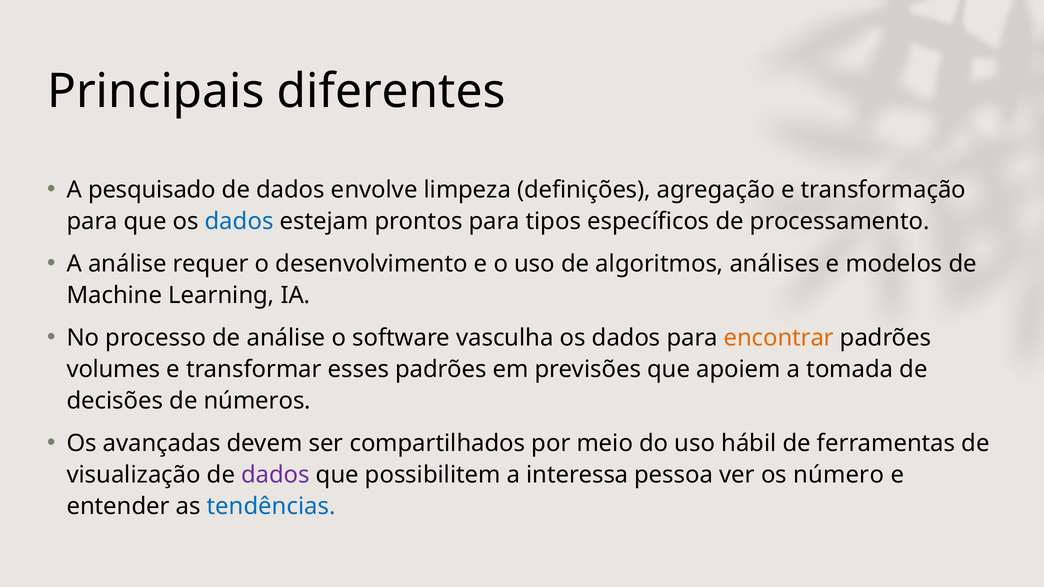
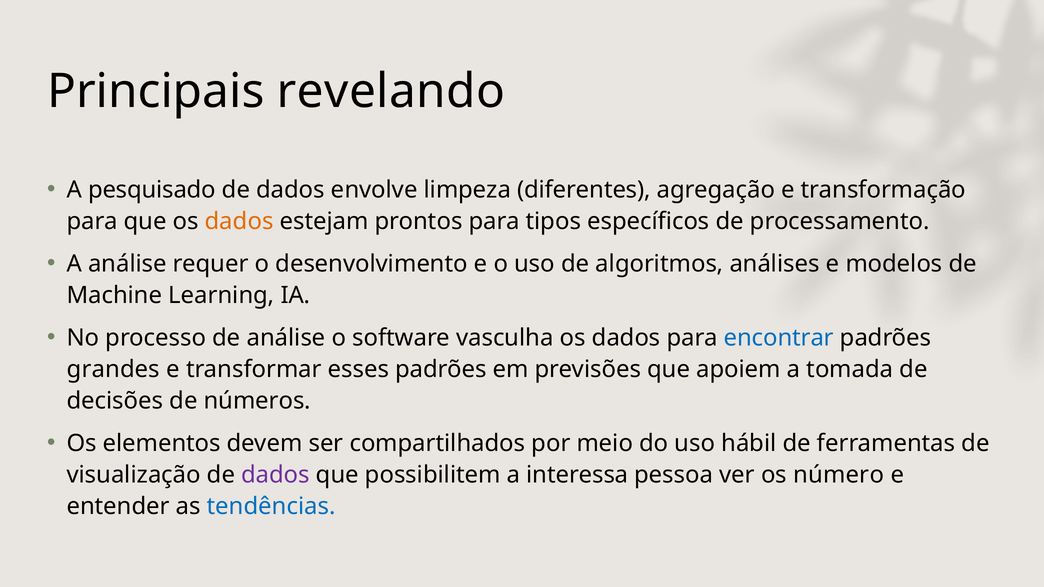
diferentes: diferentes -> revelando (391, 91)
definições: definições -> diferentes (584, 190)
dados colour: blue -> orange (239, 221)
encontrar colour: orange -> blue (779, 338)
volumes: volumes -> grandes (113, 369)
avançadas: avançadas -> elementos (162, 443)
